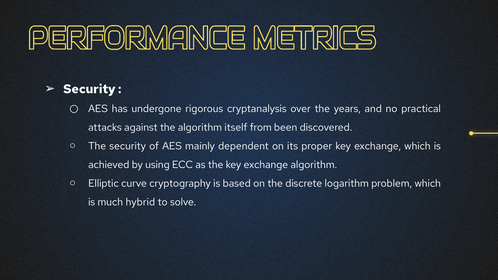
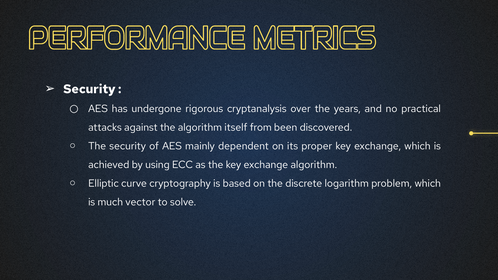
hybrid: hybrid -> vector (140, 202)
